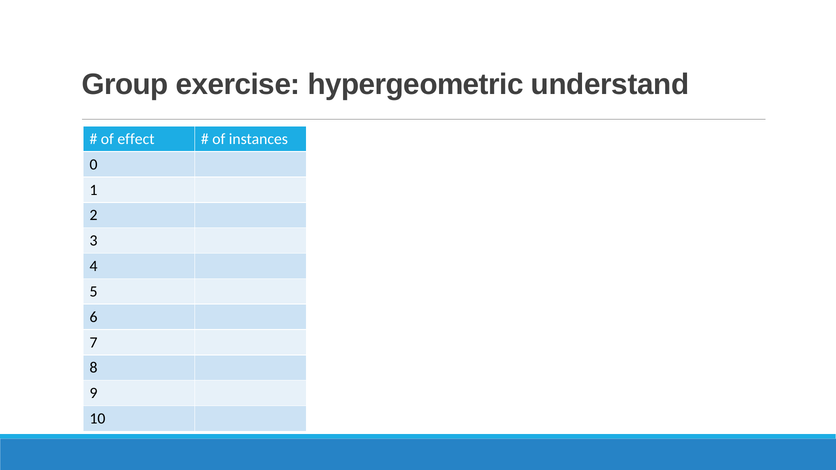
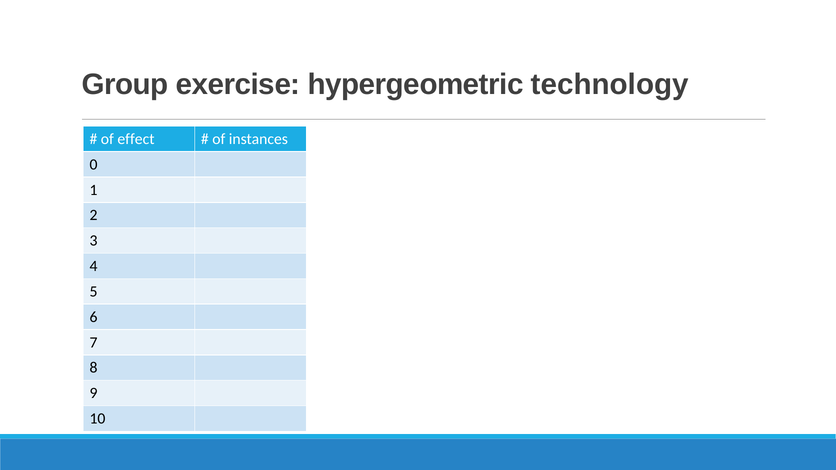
understand: understand -> technology (610, 84)
